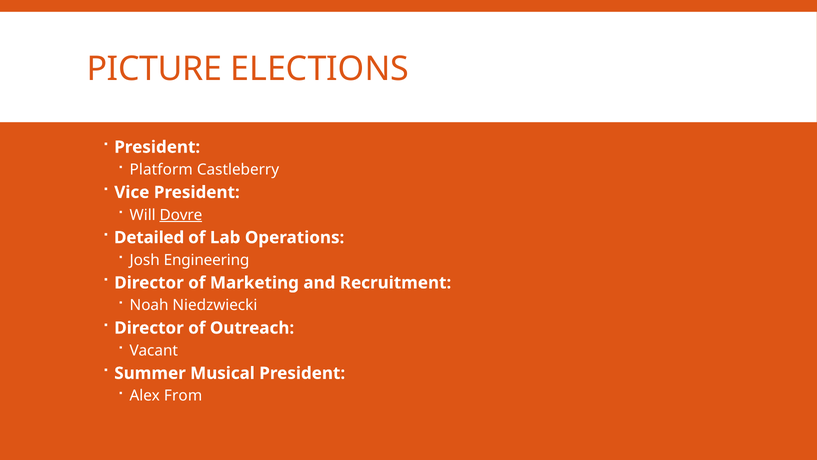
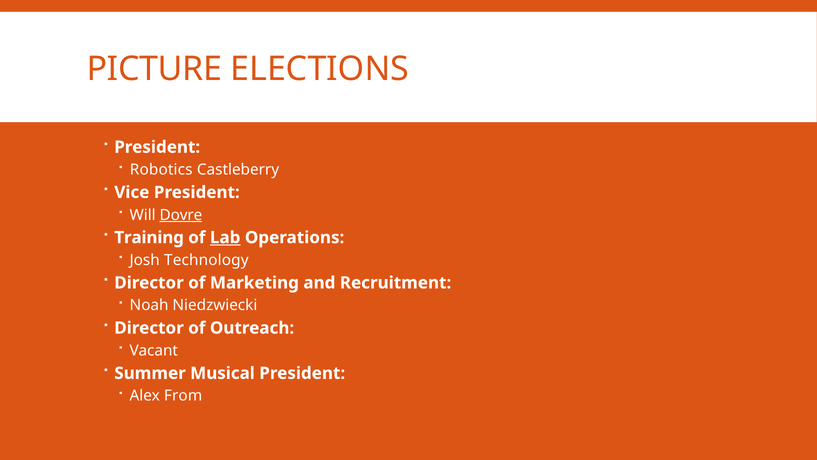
Platform: Platform -> Robotics (161, 170)
Detailed: Detailed -> Training (149, 237)
Lab underline: none -> present (225, 237)
Engineering: Engineering -> Technology (206, 260)
